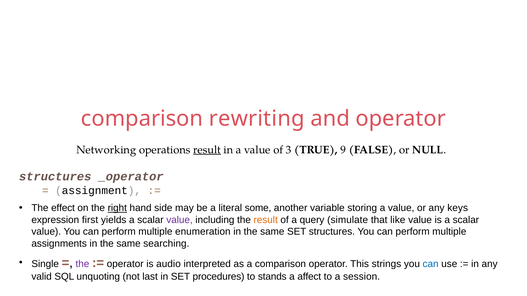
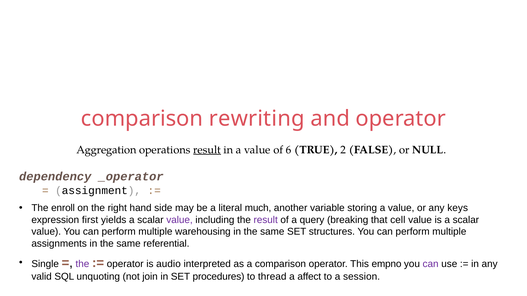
Networking: Networking -> Aggregation (106, 150)
3: 3 -> 6 (289, 150)
9: 9 -> 2 (343, 150)
structures: structures -> dependency (55, 177)
effect: effect -> enroll (63, 208)
right underline: present -> none (117, 208)
some: some -> much (258, 208)
result colour: orange -> purple (266, 220)
simulate: simulate -> breaking (348, 220)
like: like -> cell (398, 220)
enumeration: enumeration -> warehousing (203, 232)
searching: searching -> referential (166, 244)
strings: strings -> empno (387, 264)
can colour: blue -> purple (431, 264)
last: last -> join (150, 277)
stands: stands -> thread (272, 277)
